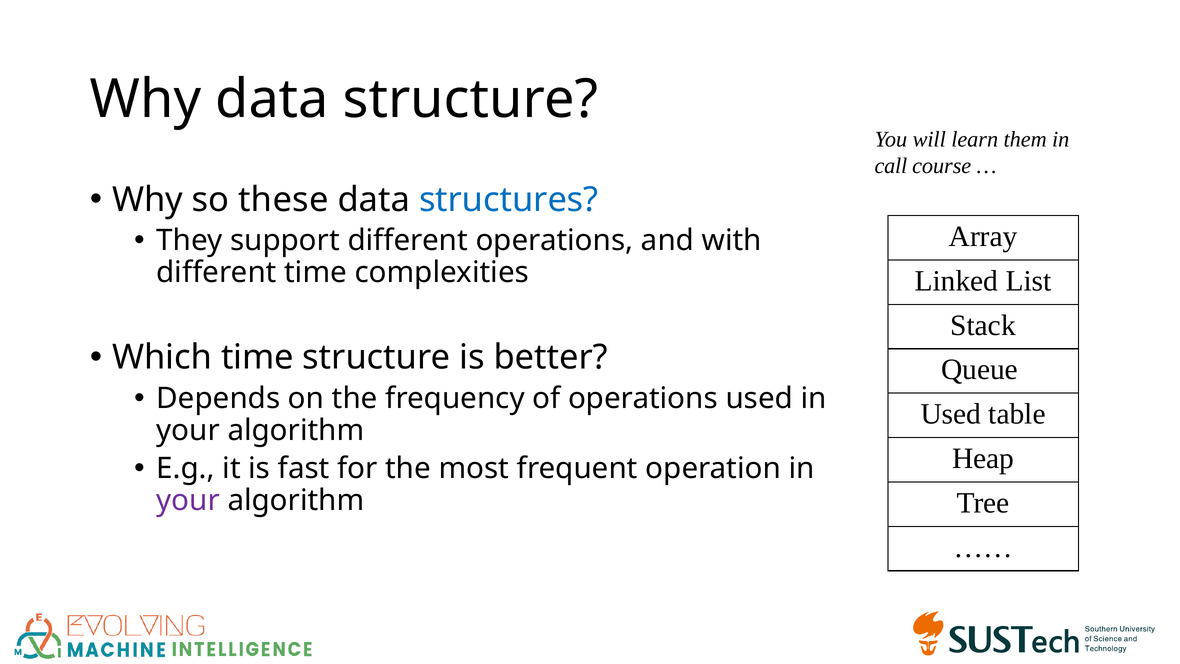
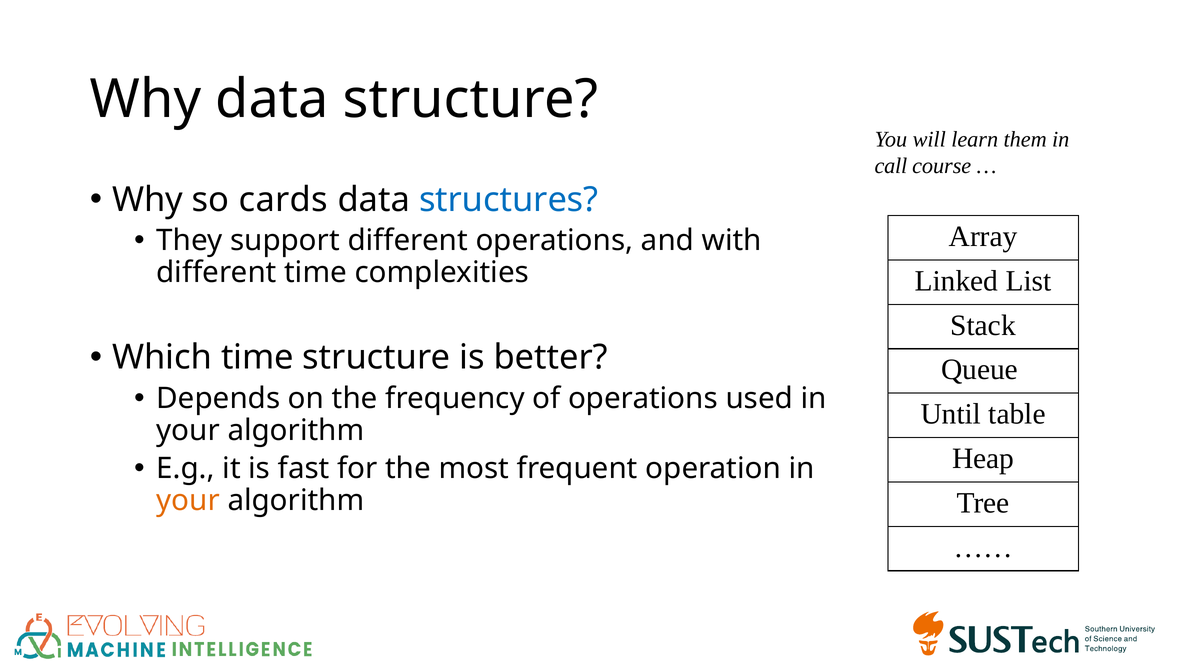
these: these -> cards (283, 200)
Used: Used -> Until (951, 414)
your colour: purple -> orange (188, 500)
